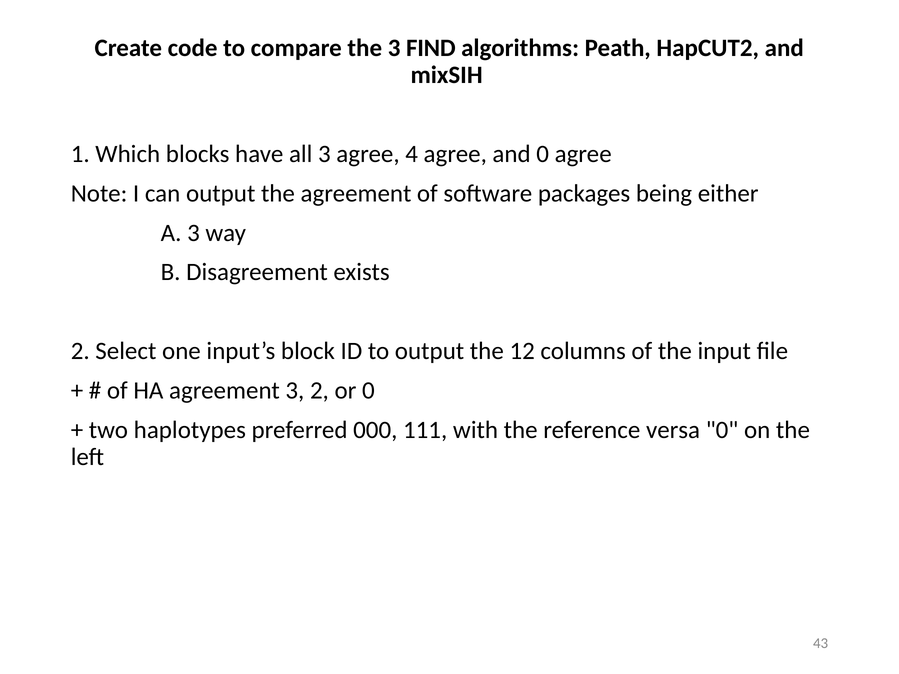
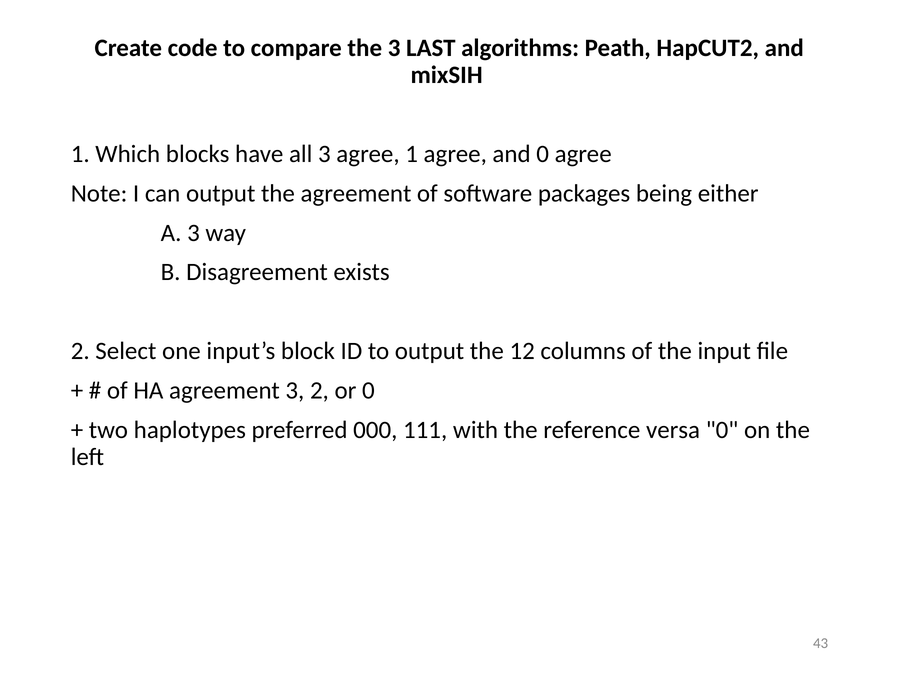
FIND: FIND -> LAST (431, 48)
agree 4: 4 -> 1 (412, 154)
